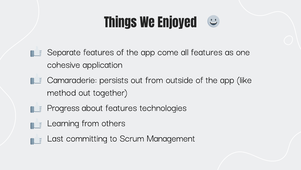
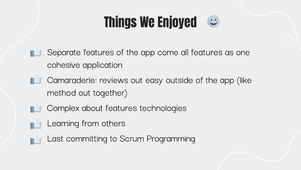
persists: persists -> reviews (114, 79)
out from: from -> easy (154, 79)
Progress: Progress -> Complex (63, 107)
Management: Management -> Programming (171, 137)
